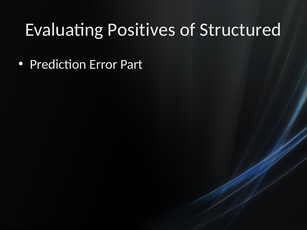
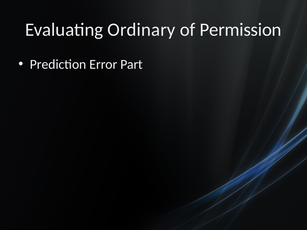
Positives: Positives -> Ordinary (141, 30)
Structured: Structured -> Permission (241, 30)
